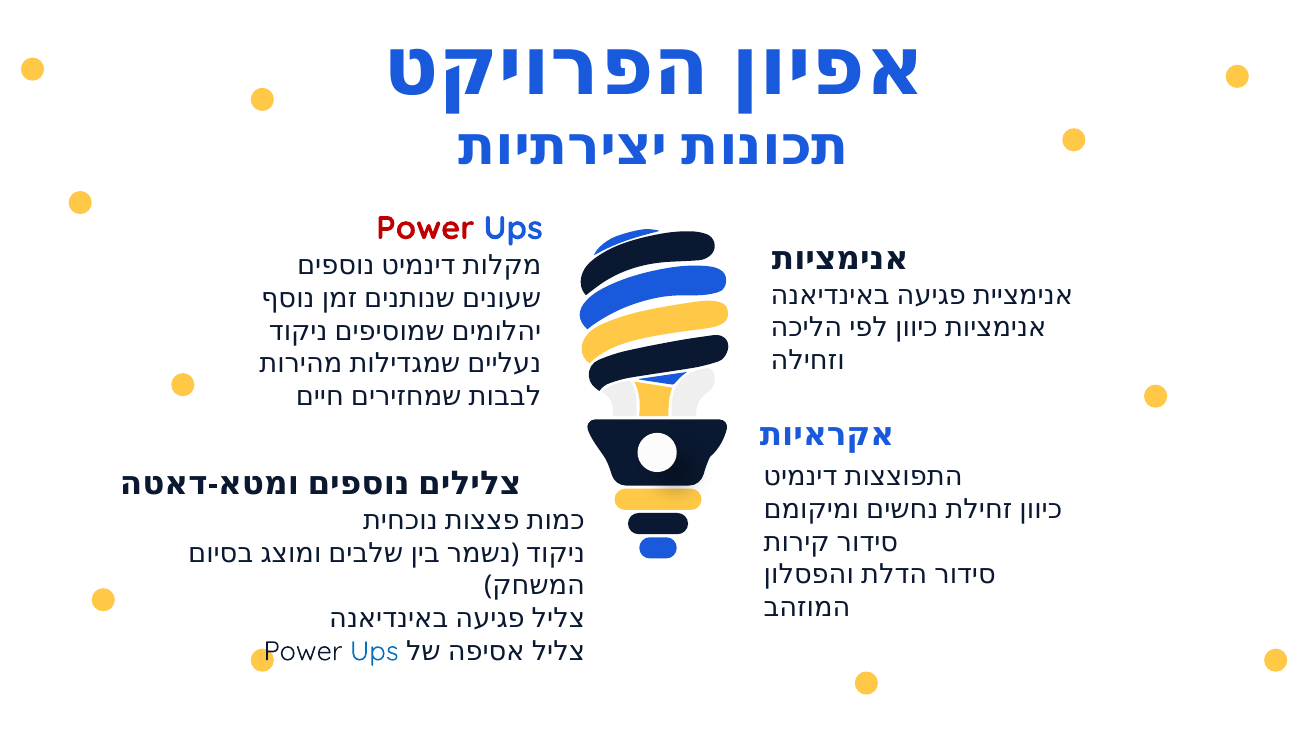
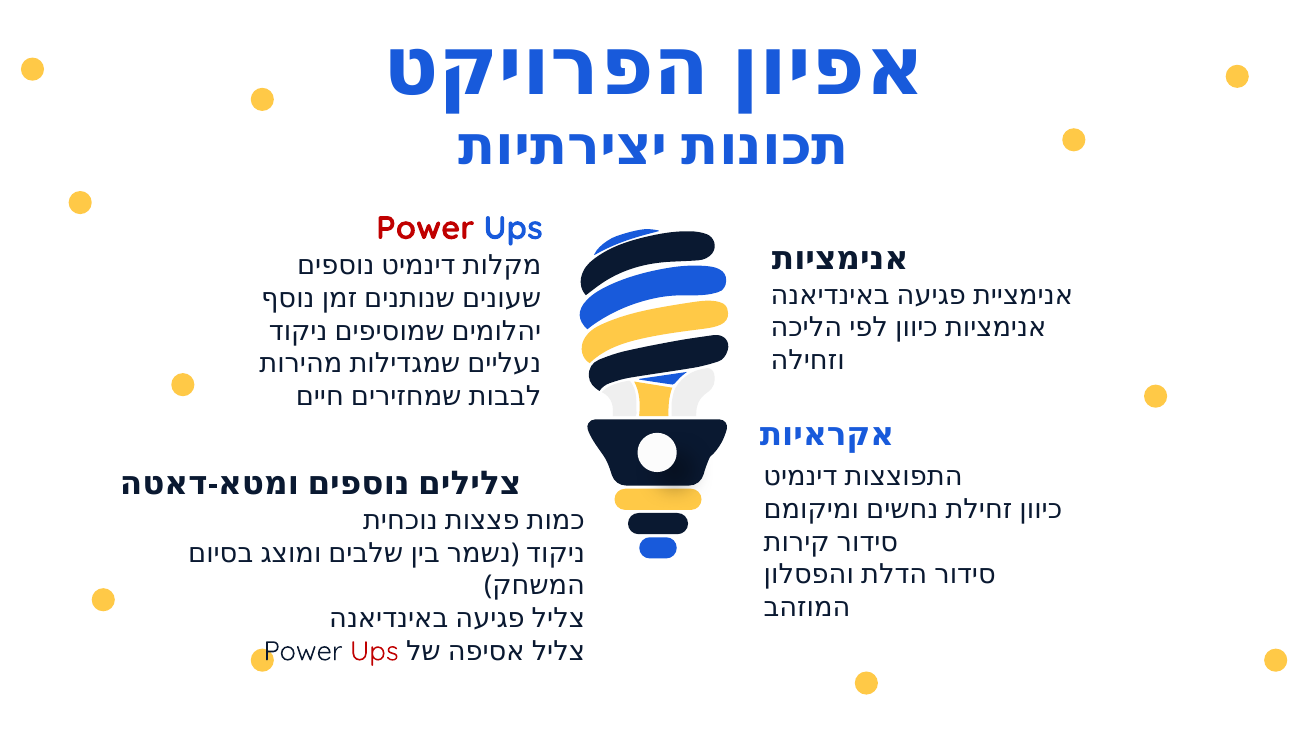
Ups colour: blue -> red (374, 651)
